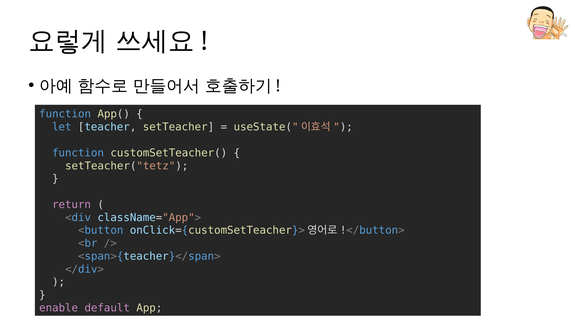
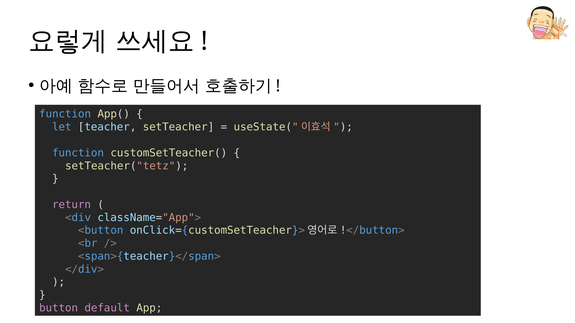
enable: enable -> button (59, 308)
